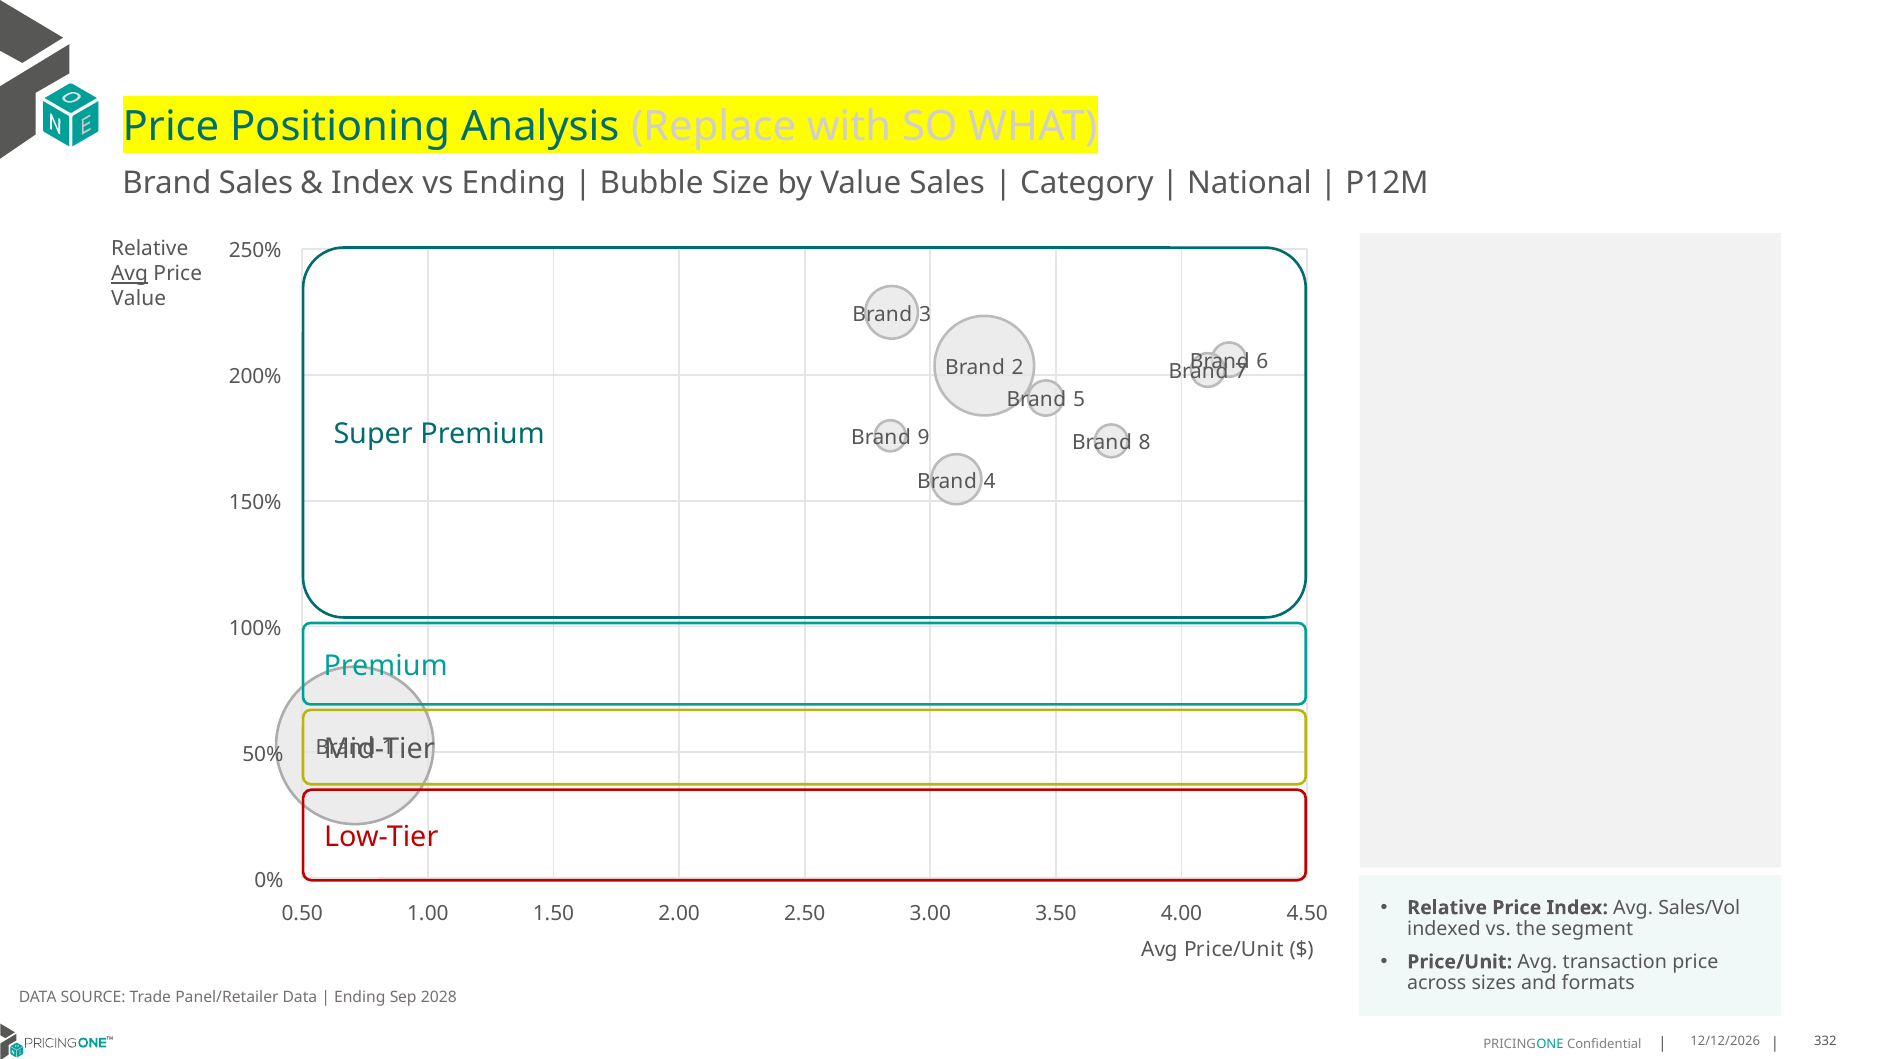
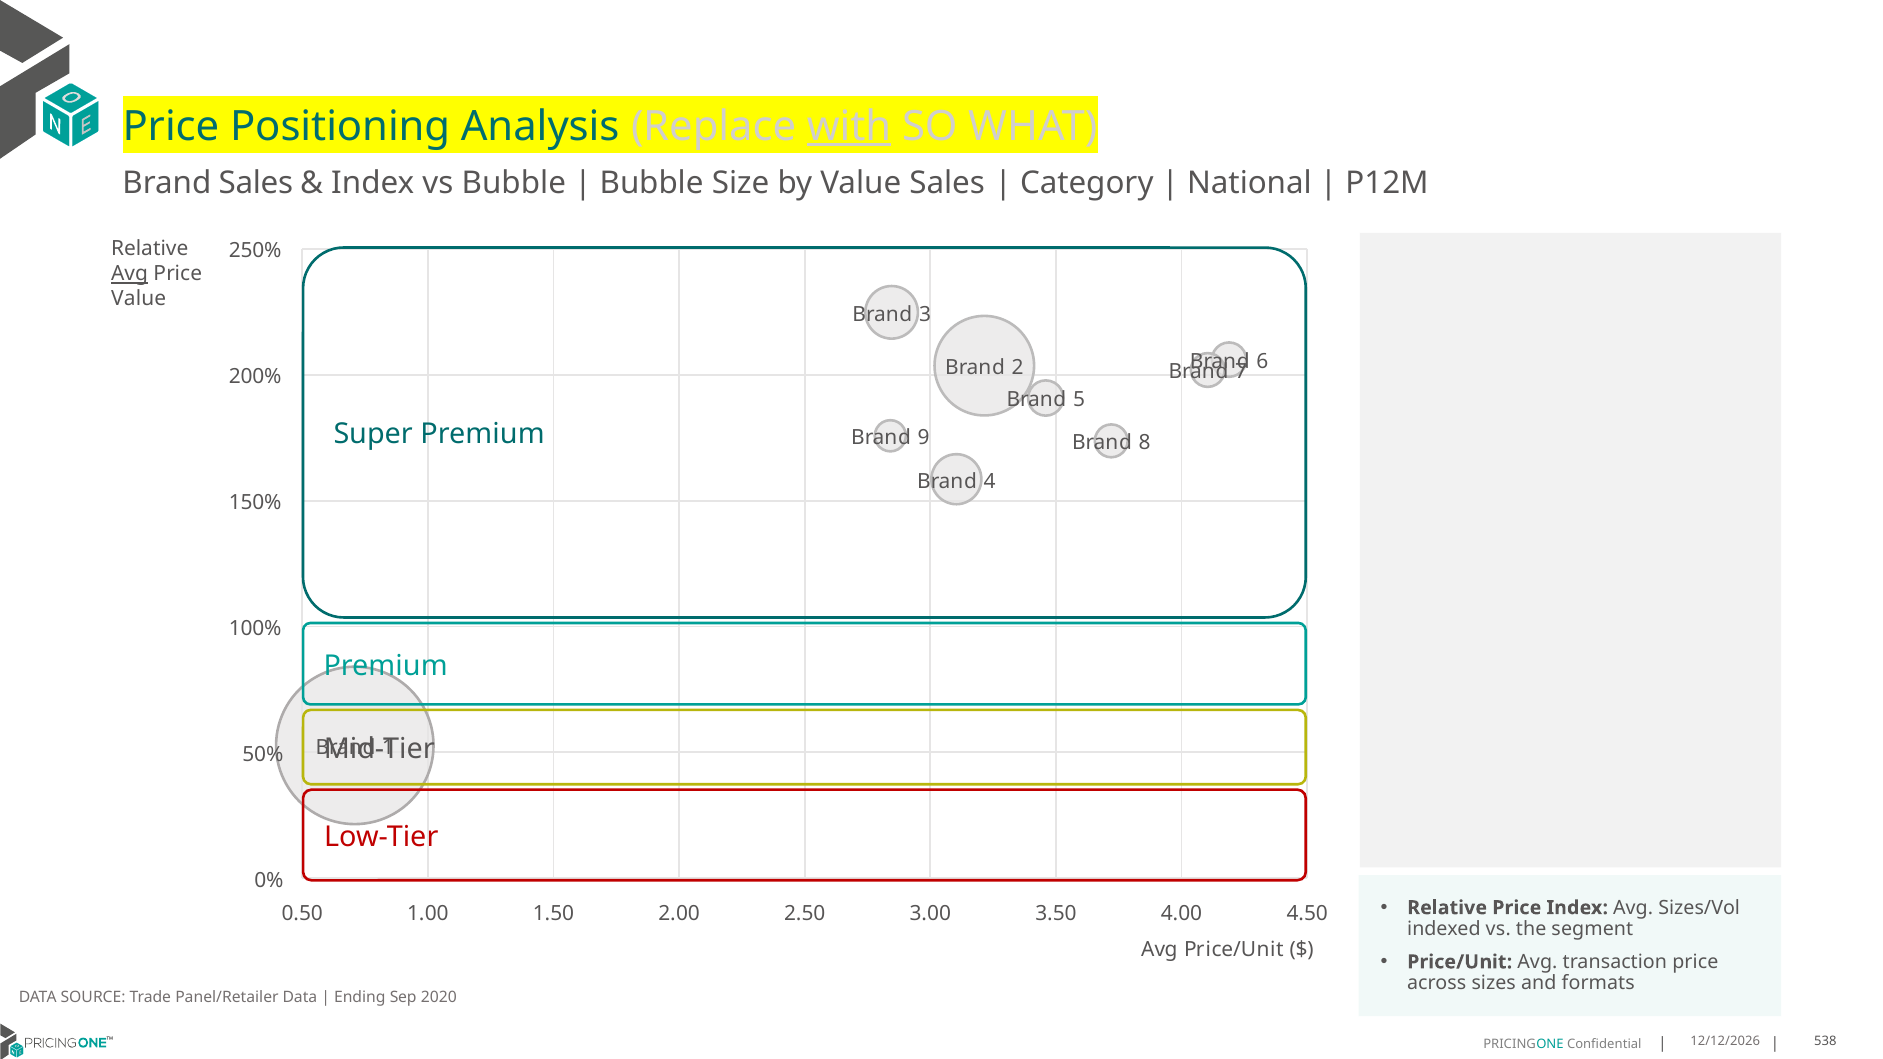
with underline: none -> present (849, 127)
vs Ending: Ending -> Bubble (514, 184)
Sales/Vol: Sales/Vol -> Sizes/Vol (1699, 908)
2028: 2028 -> 2020 (439, 998)
332: 332 -> 538 (1825, 1041)
